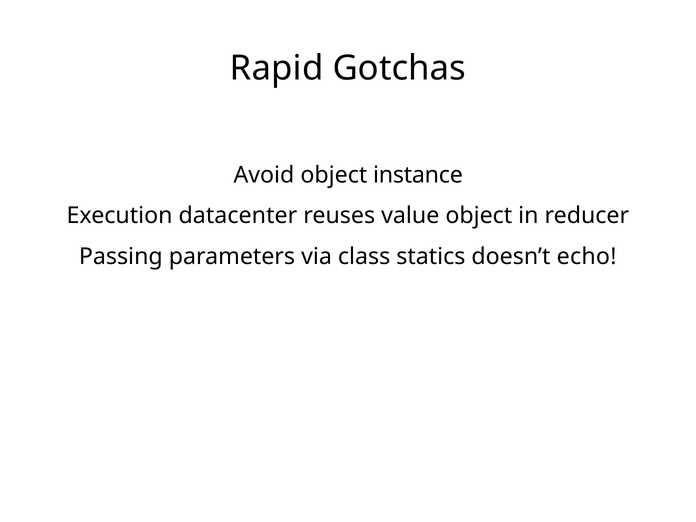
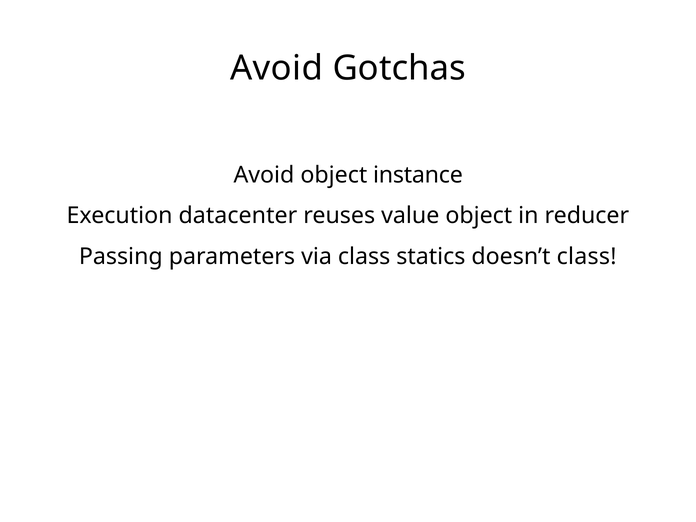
Rapid: Rapid -> Avoid (277, 69)
doesn’t echo: echo -> class (587, 256)
